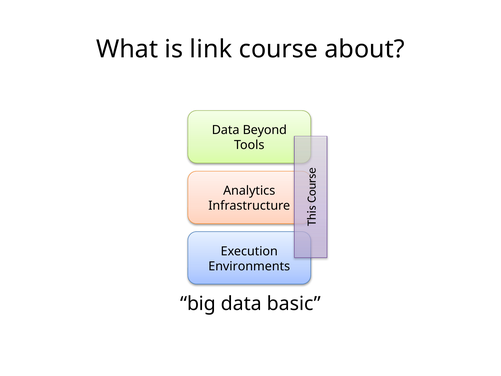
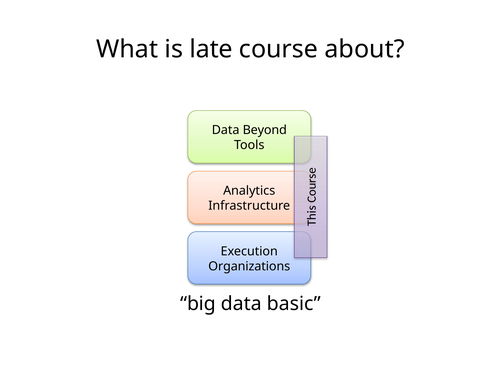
link: link -> late (211, 49)
Environments: Environments -> Organizations (249, 266)
